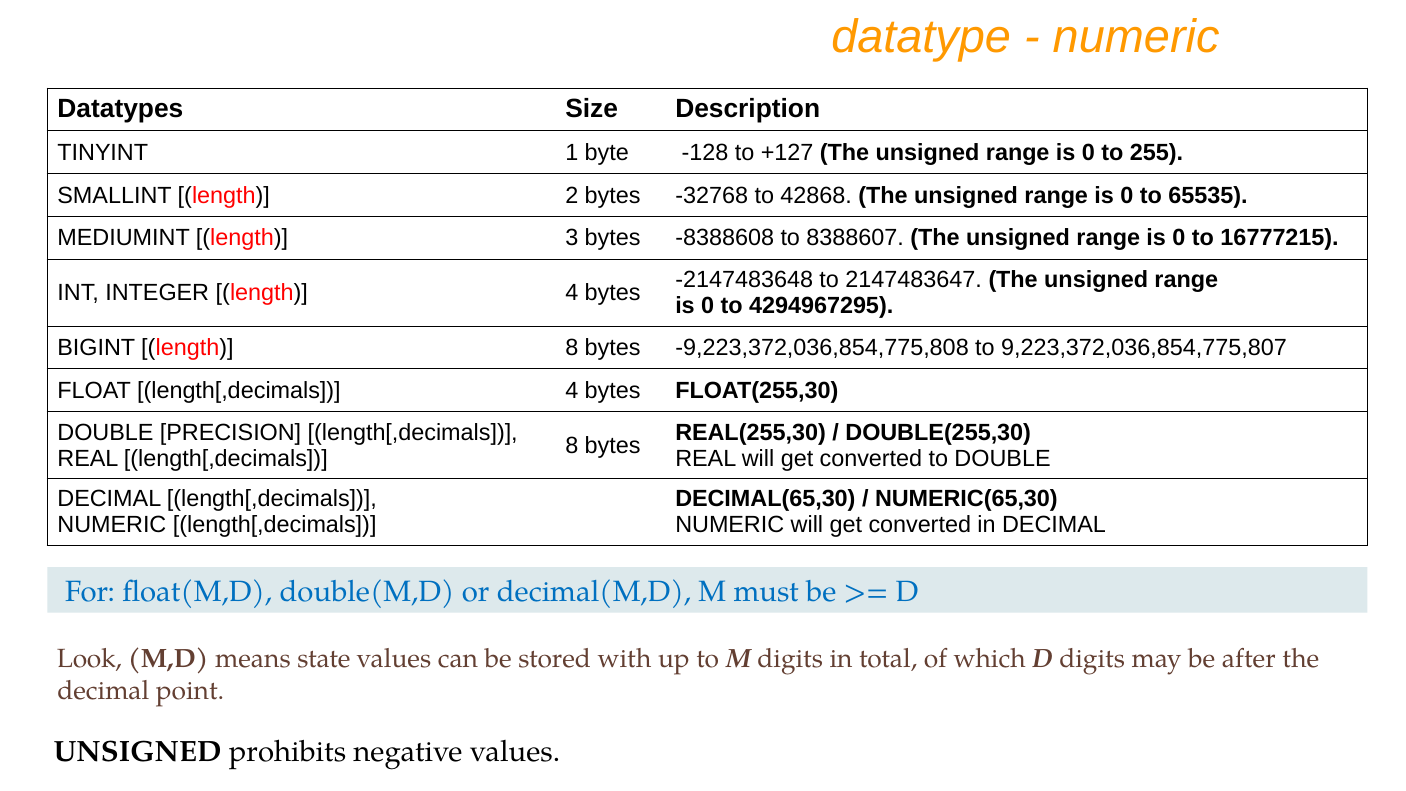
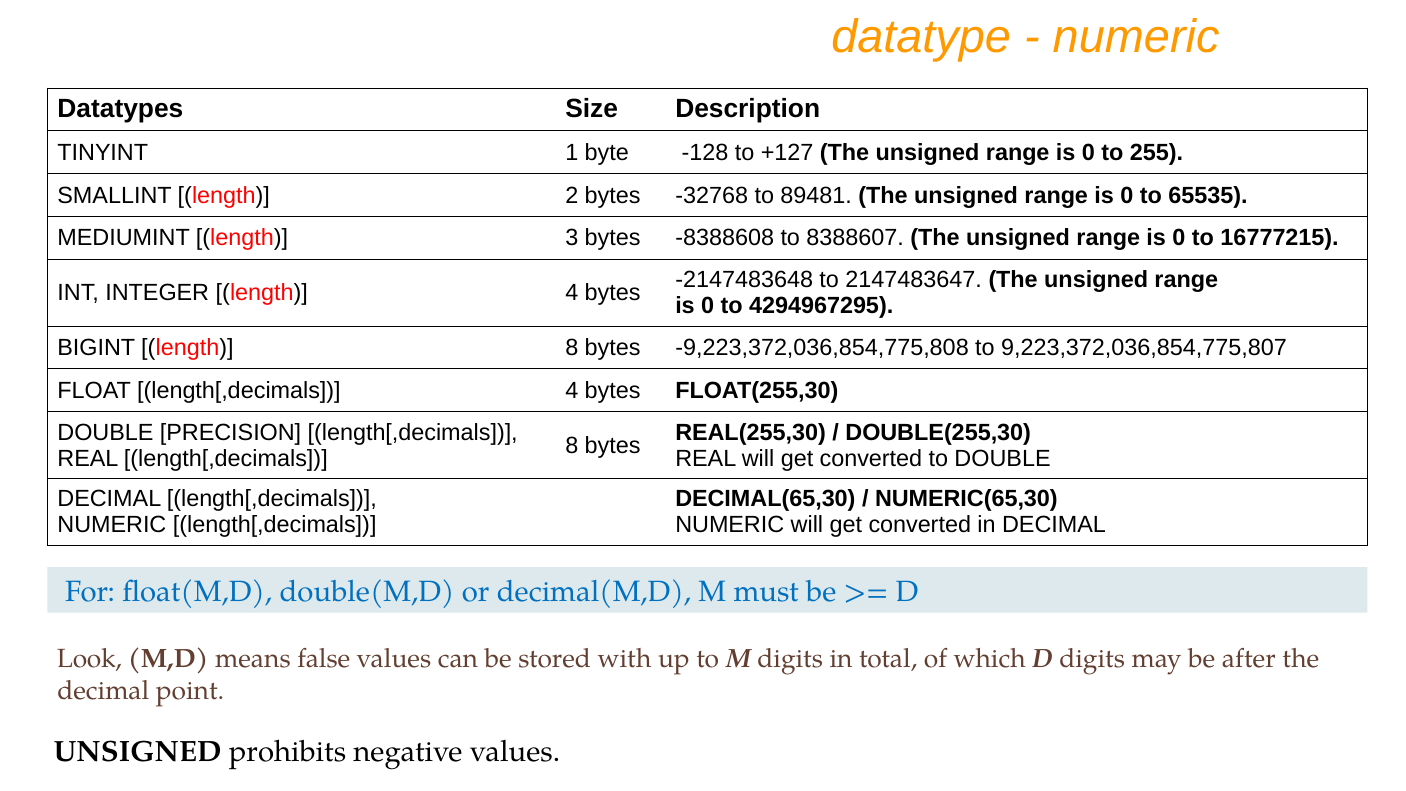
42868: 42868 -> 89481 (816, 195)
state: state -> false (324, 659)
